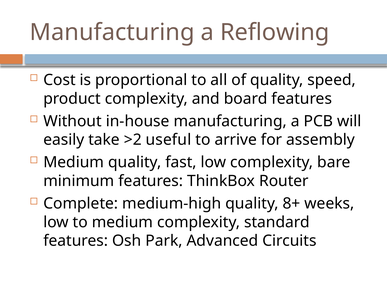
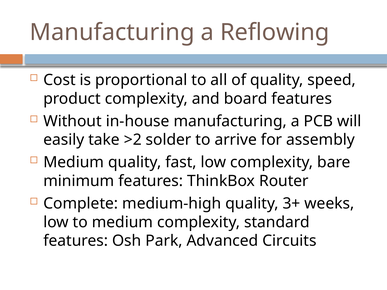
useful: useful -> solder (169, 140)
8+: 8+ -> 3+ (291, 204)
